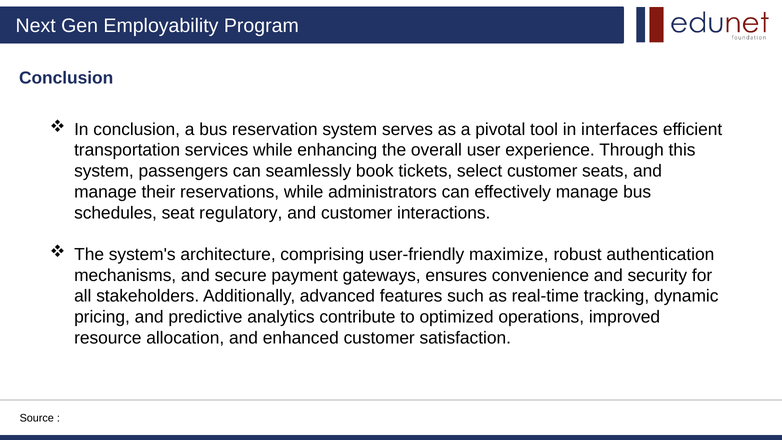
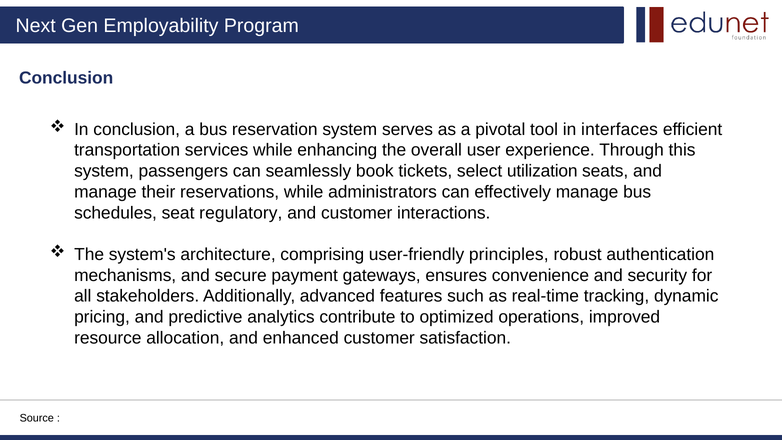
select customer: customer -> utilization (542, 171)
maximize: maximize -> principles (509, 254)
